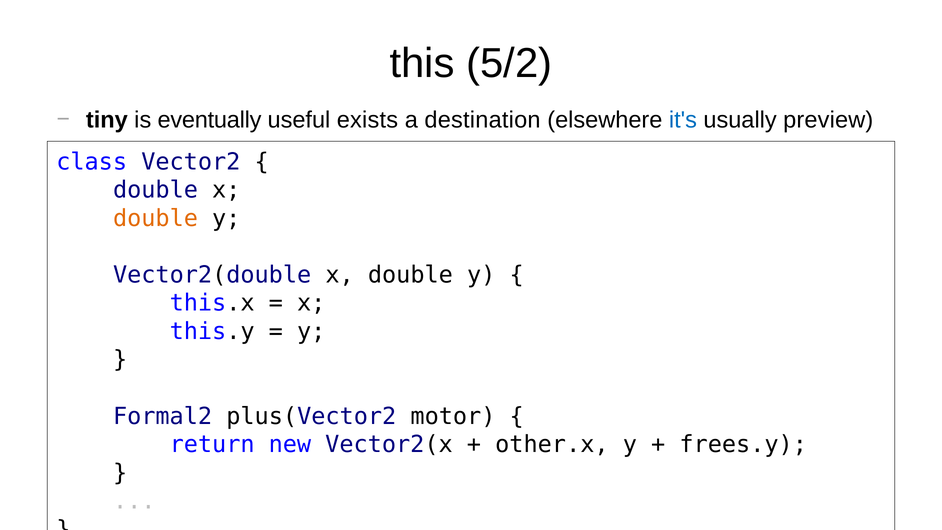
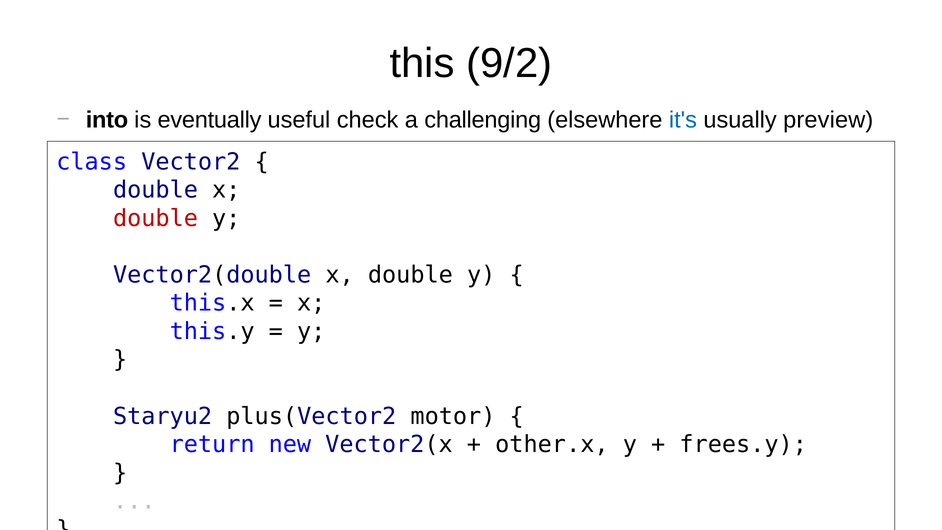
5/2: 5/2 -> 9/2 (509, 64)
tiny: tiny -> into (107, 120)
exists: exists -> check (368, 120)
destination: destination -> challenging (483, 120)
double colour: orange -> red (155, 218)
Formal2: Formal2 -> Staryu2 (163, 416)
